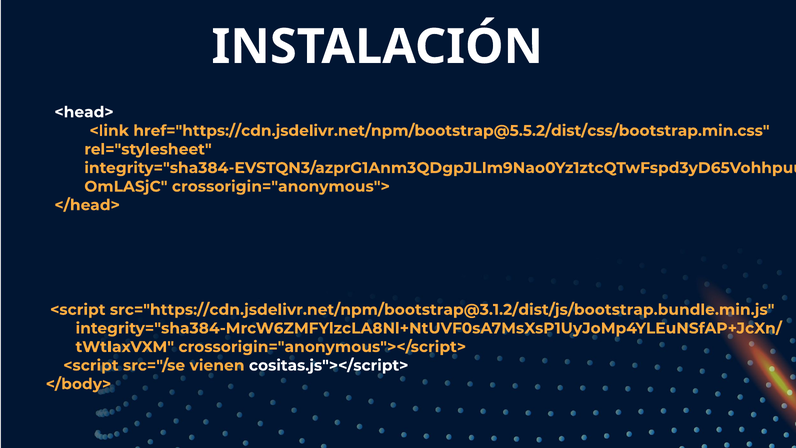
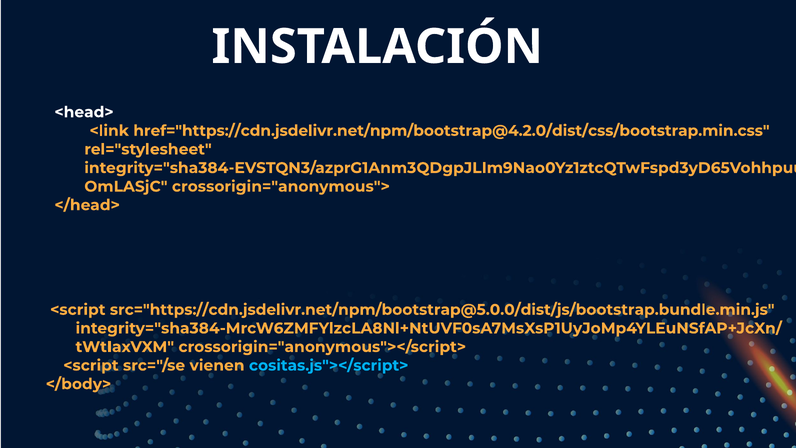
href="https://cdn.jsdelivr.net/npm/bootstrap@5.5.2/dist/css/bootstrap.min.css: href="https://cdn.jsdelivr.net/npm/bootstrap@5.5.2/dist/css/bootstrap.min.css -> href="https://cdn.jsdelivr.net/npm/bootstrap@4.2.0/dist/css/bootstrap.min.css (451, 131)
src="https://cdn.jsdelivr.net/npm/bootstrap@3.1.2/dist/js/bootstrap.bundle.min.js: src="https://cdn.jsdelivr.net/npm/bootstrap@3.1.2/dist/js/bootstrap.bundle.min.js -> src="https://cdn.jsdelivr.net/npm/bootstrap@5.0.0/dist/js/bootstrap.bundle.min.js (442, 310)
cositas.js"></script> colour: white -> light blue (329, 365)
